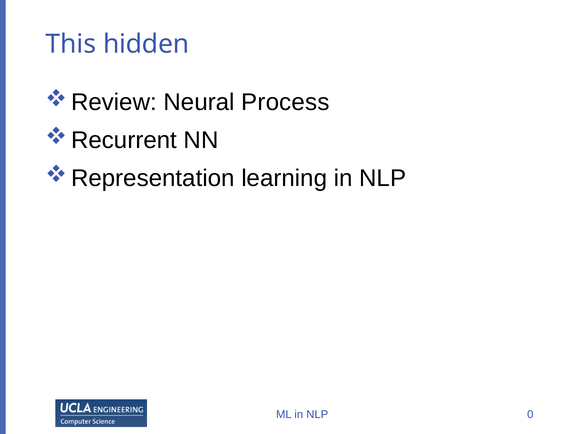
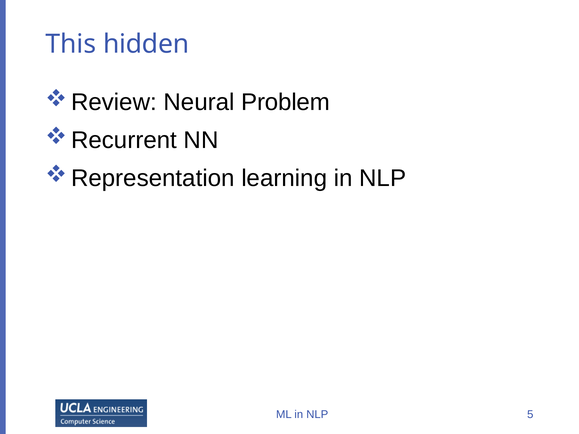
Process: Process -> Problem (286, 102)
0: 0 -> 5 (530, 415)
